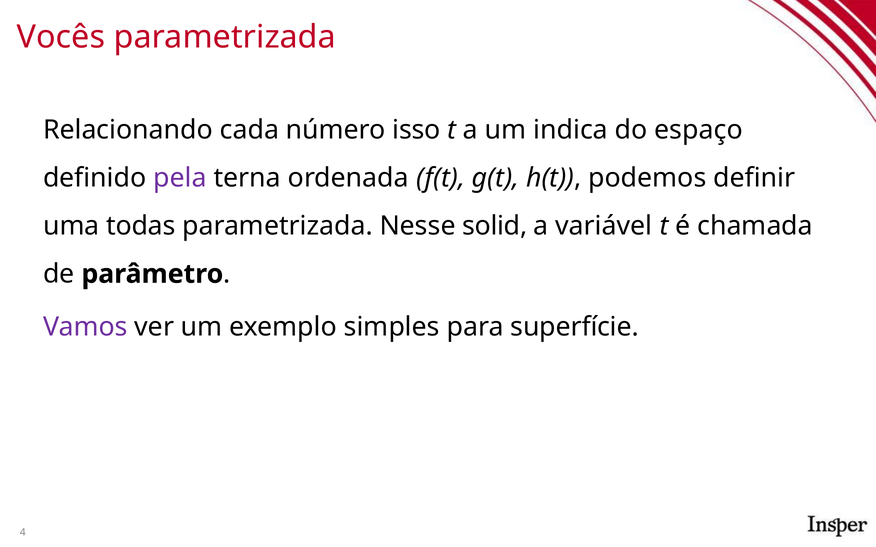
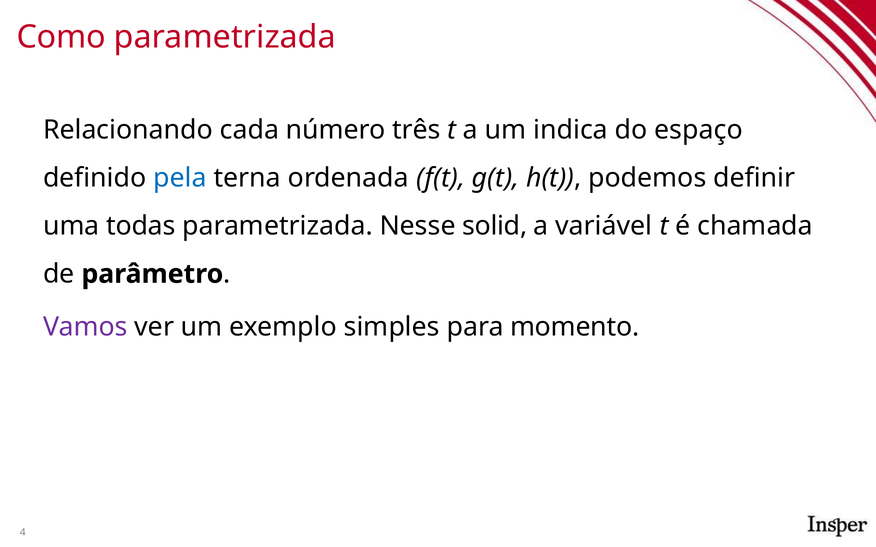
Vocês: Vocês -> Como (61, 37)
isso: isso -> três (416, 130)
pela colour: purple -> blue (180, 178)
superfície: superfície -> momento (575, 327)
